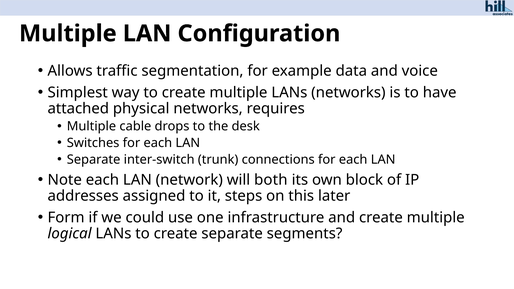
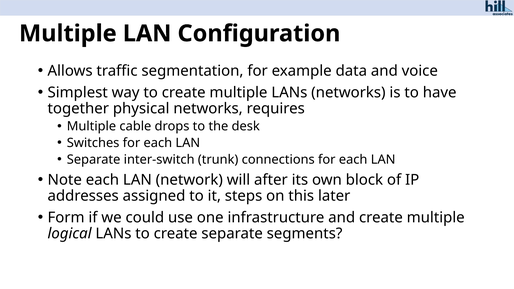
attached: attached -> together (78, 109)
both: both -> after (271, 180)
